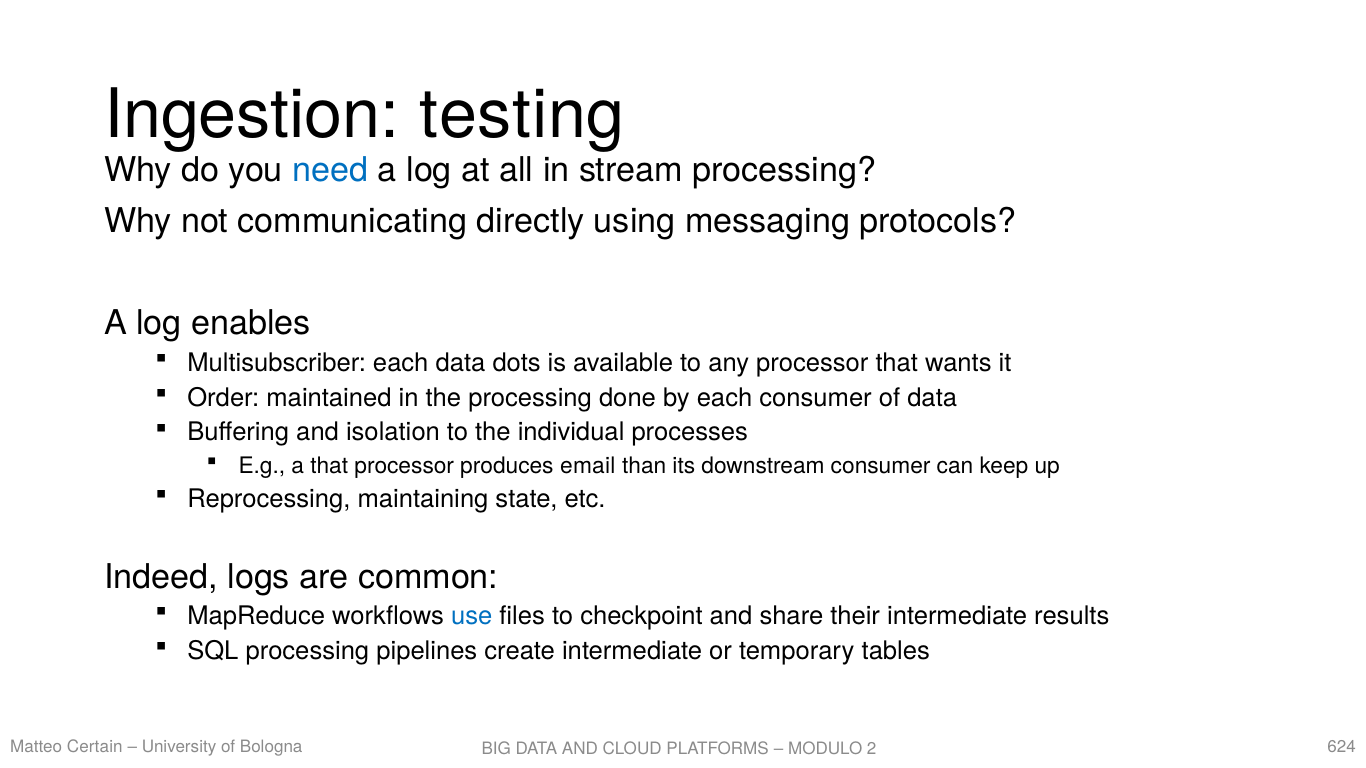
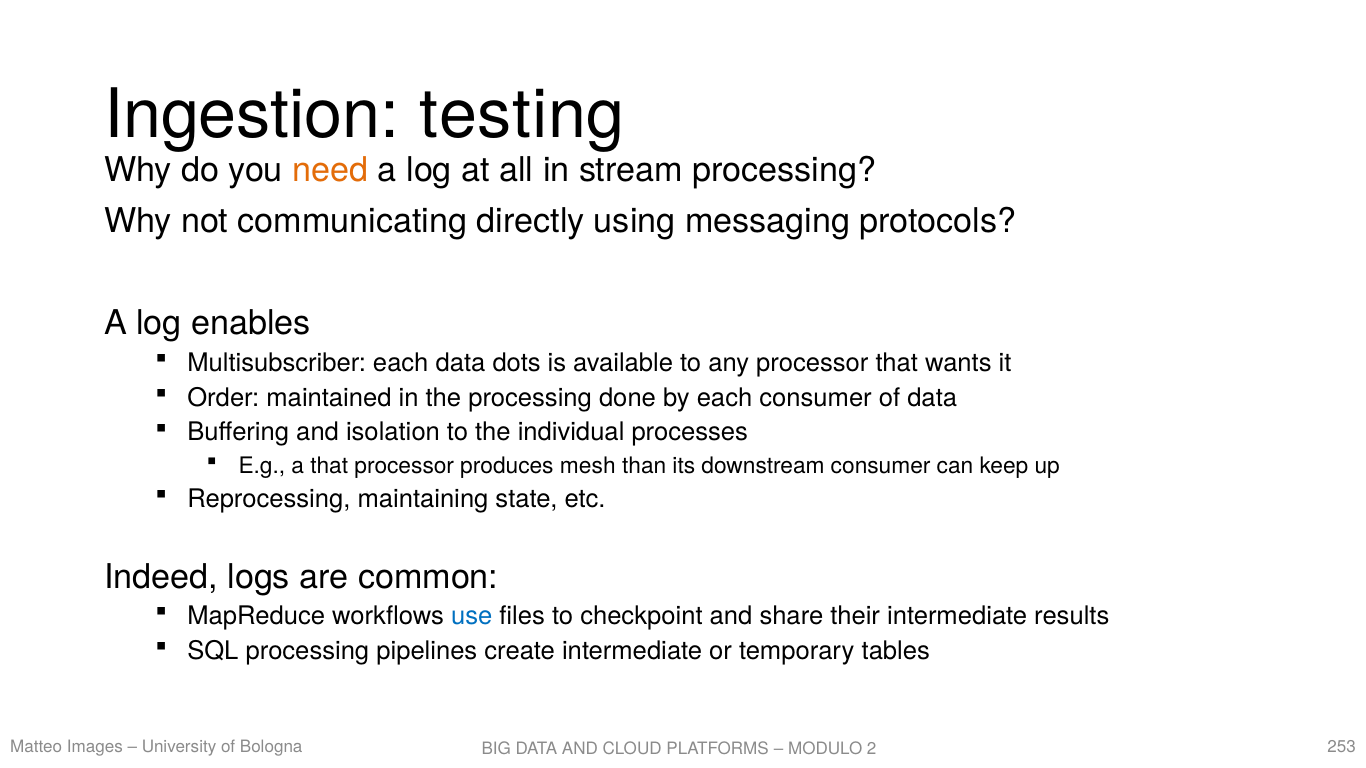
need colour: blue -> orange (330, 170)
email: email -> mesh (588, 466)
Certain: Certain -> Images (95, 747)
624: 624 -> 253 (1342, 747)
